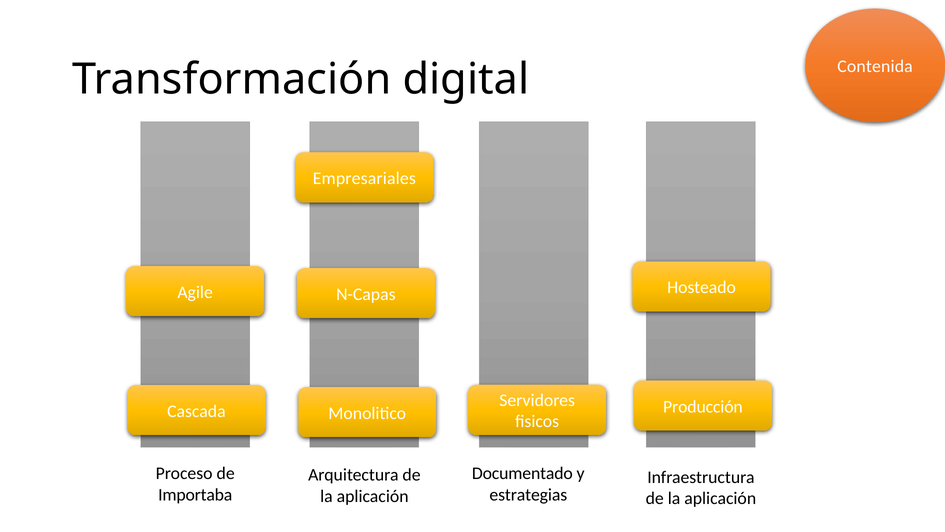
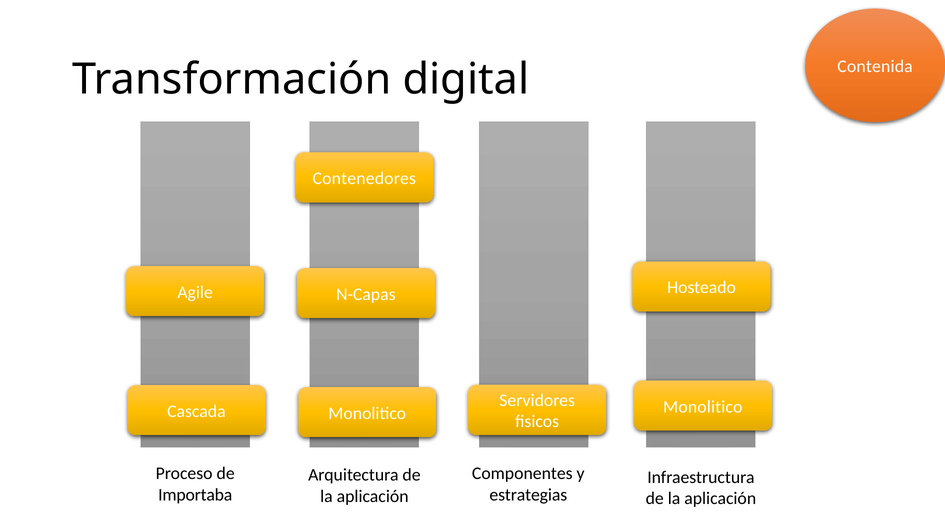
Empresariales: Empresariales -> Contenedores (364, 178)
Producción: Producción -> Monolitico (703, 406)
Documentado: Documentado -> Componentes (522, 473)
